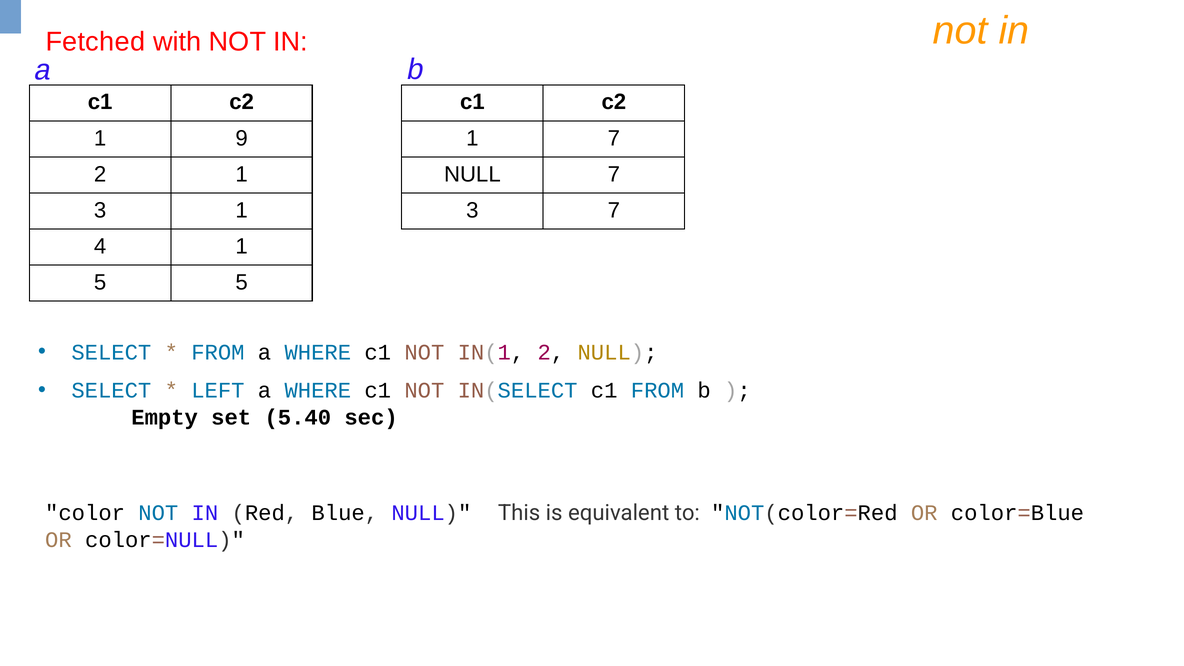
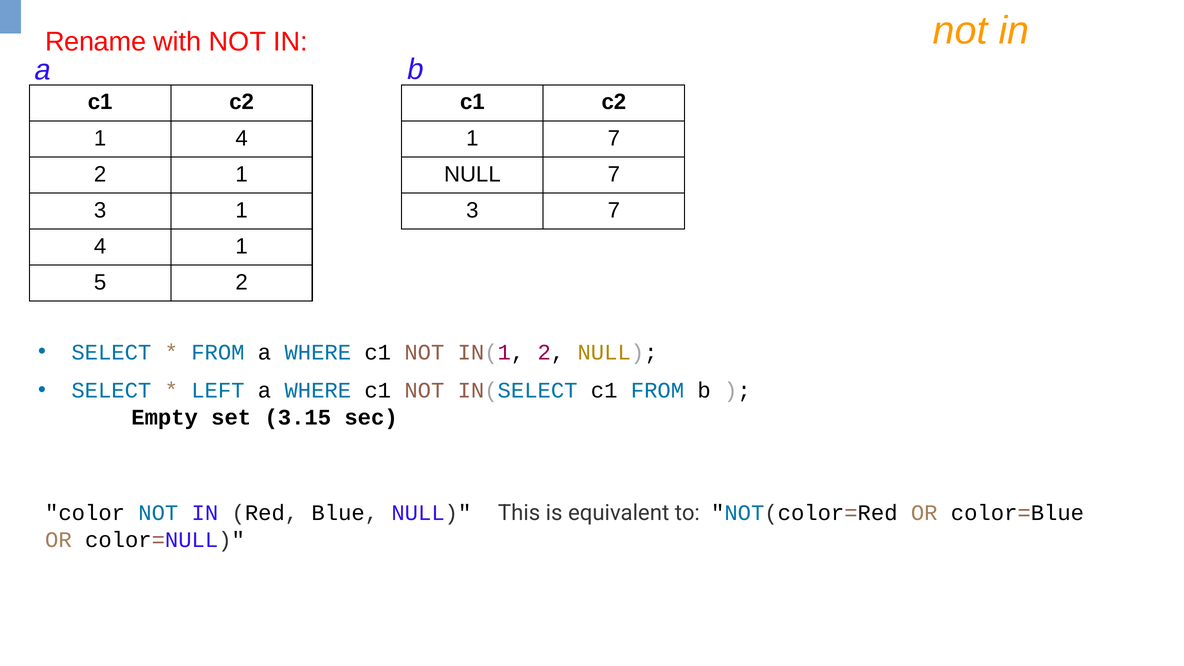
Fetched: Fetched -> Rename (96, 42)
9: 9 -> 4 (242, 138)
5 5: 5 -> 2 (242, 282)
5.40: 5.40 -> 3.15 (298, 417)
